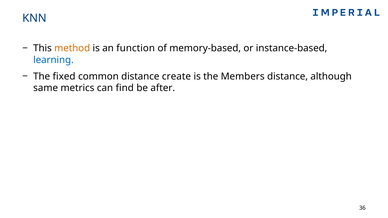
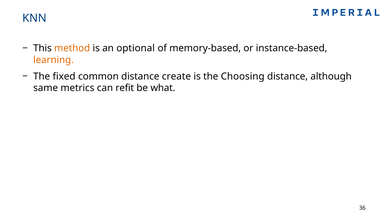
function: function -> optional (136, 48)
learning colour: blue -> orange (53, 60)
Members: Members -> Choosing (243, 76)
find: find -> refit (125, 88)
after: after -> what (163, 88)
